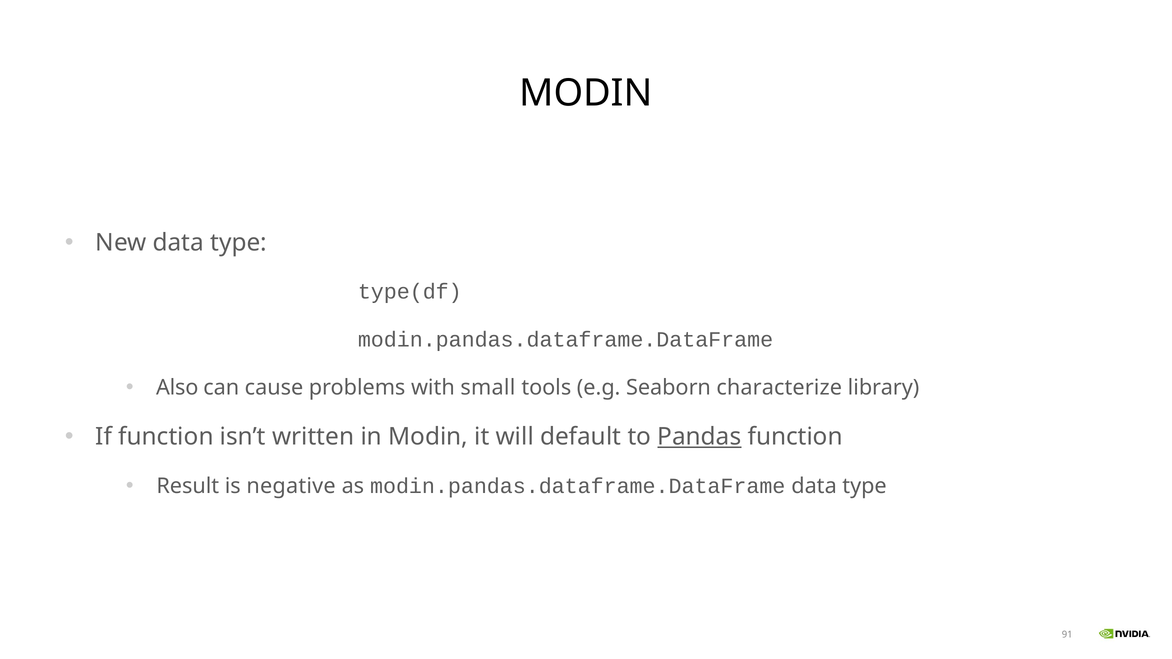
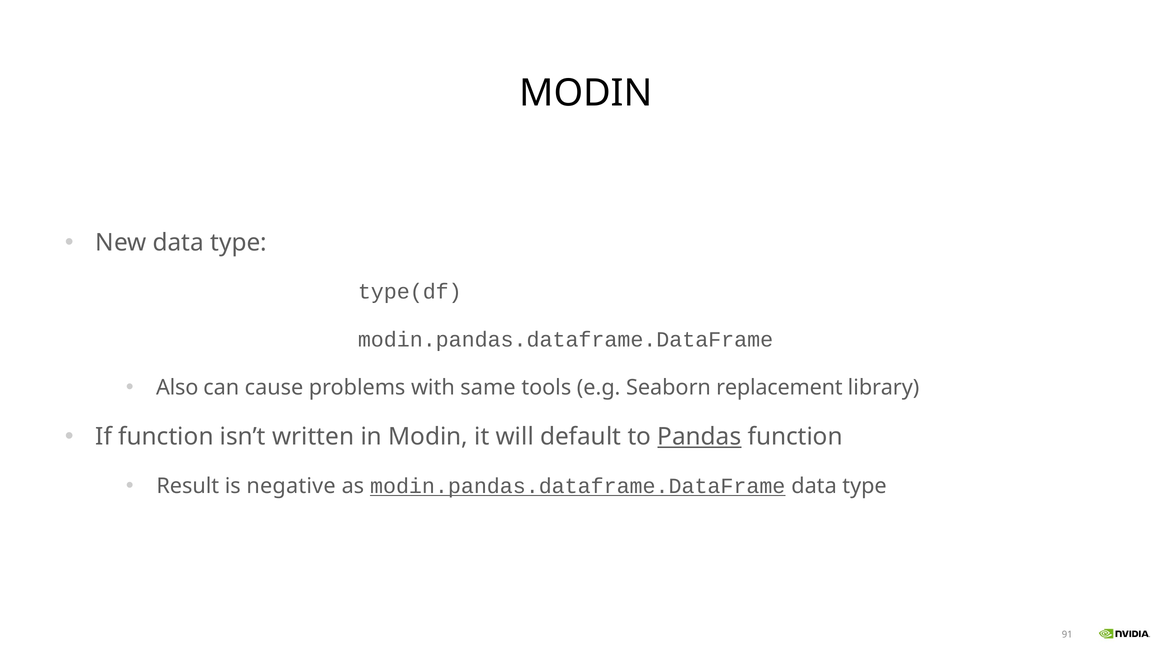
small: small -> same (488, 388)
characterize: characterize -> replacement (779, 388)
modin.pandas.dataframe.DataFrame underline: none -> present (578, 486)
